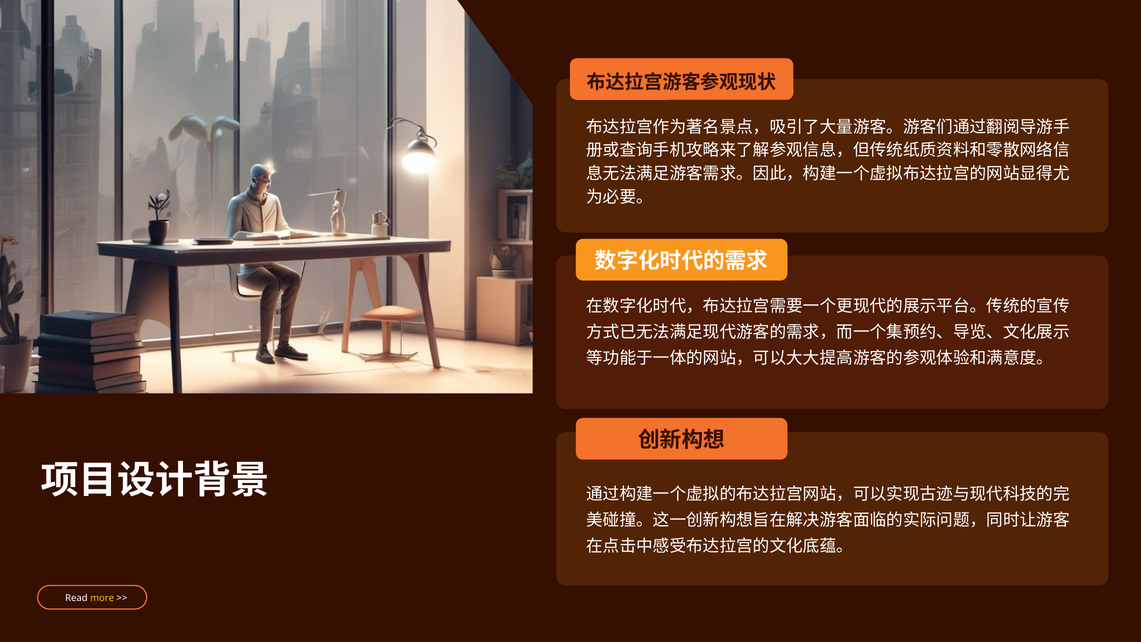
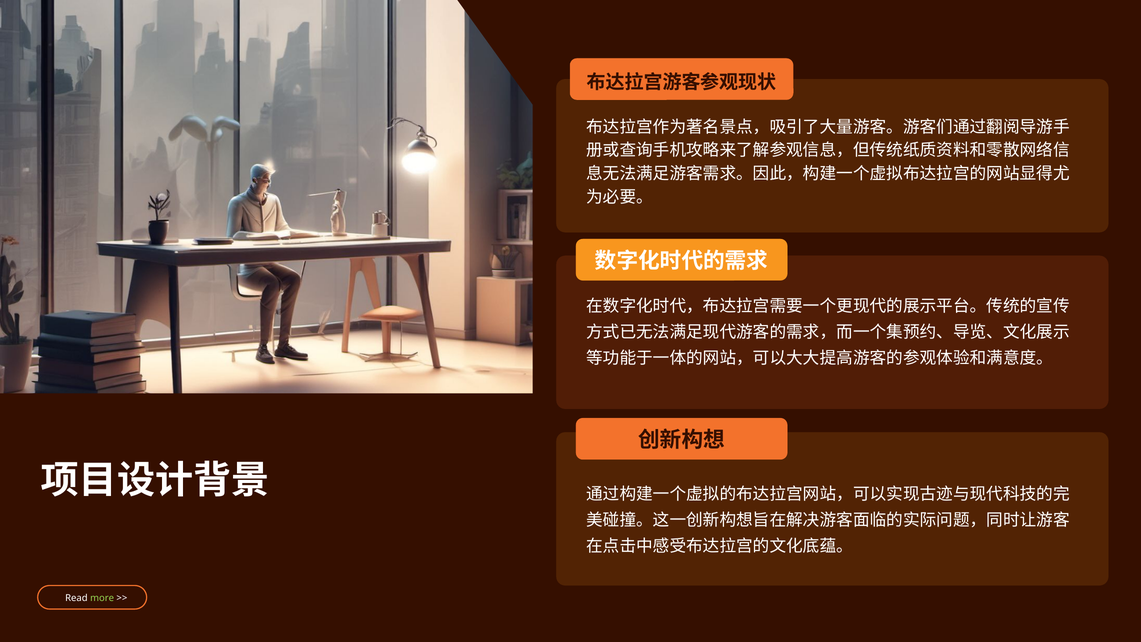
more colour: yellow -> light green (102, 598)
